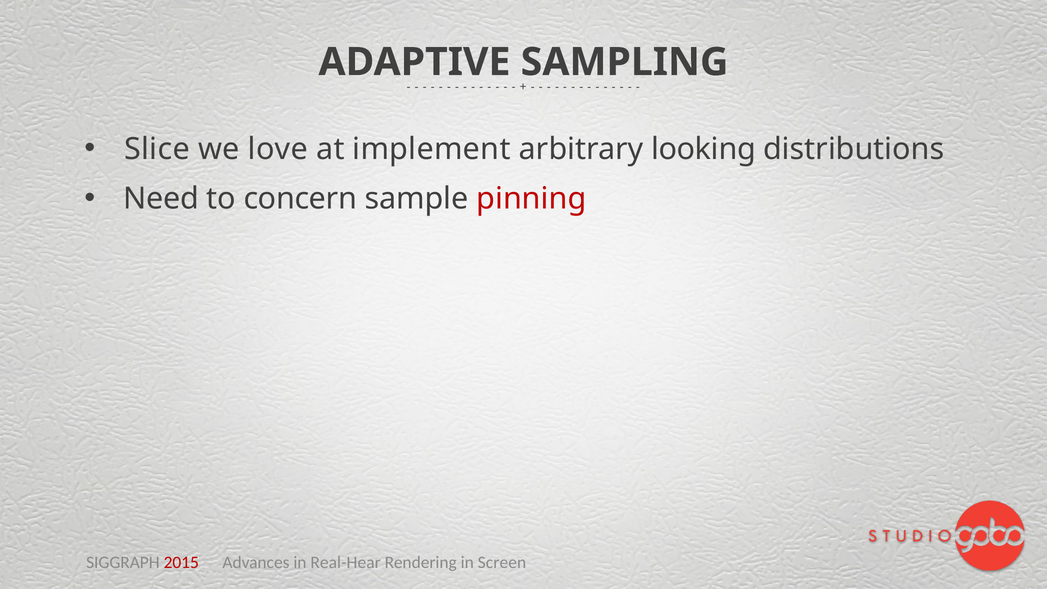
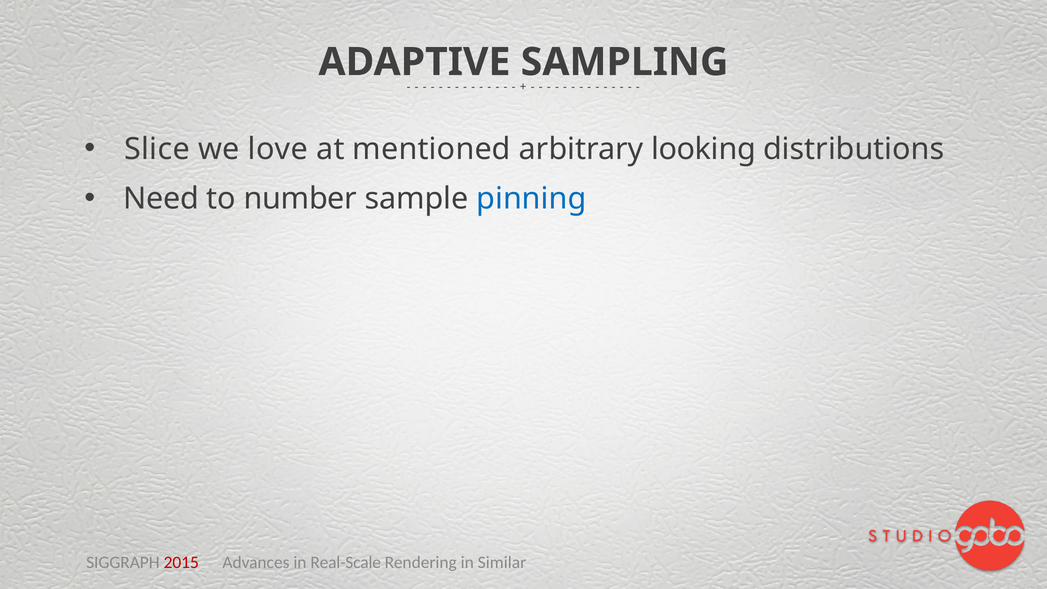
implement: implement -> mentioned (432, 149)
concern: concern -> number (300, 199)
pinning colour: red -> blue (531, 199)
Real-Hear: Real-Hear -> Real-Scale (346, 563)
Screen: Screen -> Similar (502, 563)
